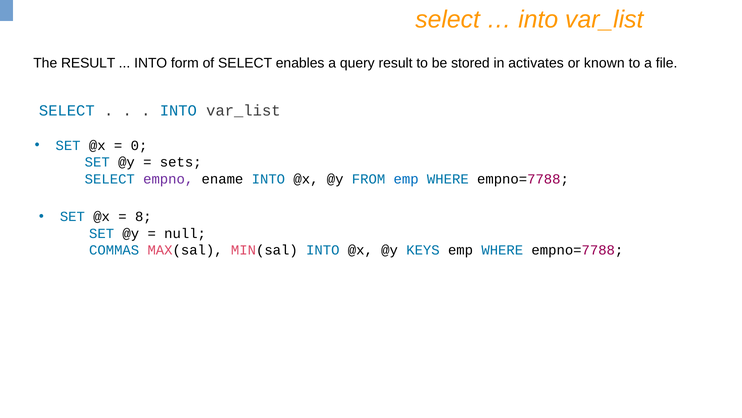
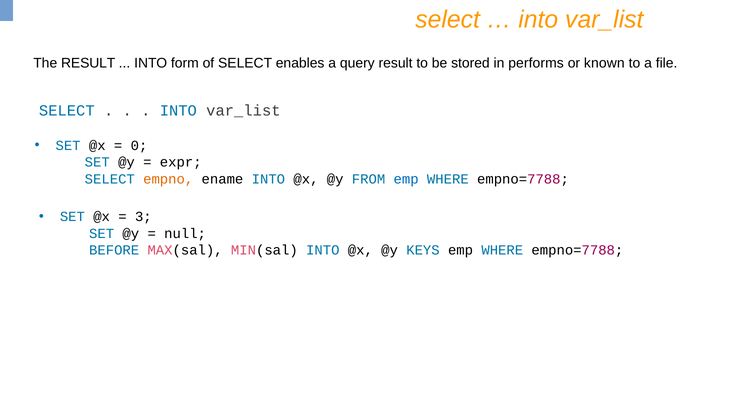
activates: activates -> performs (536, 63)
sets: sets -> expr (181, 162)
empno colour: purple -> orange (168, 179)
8: 8 -> 3 (143, 216)
COMMAS: COMMAS -> BEFORE (114, 250)
